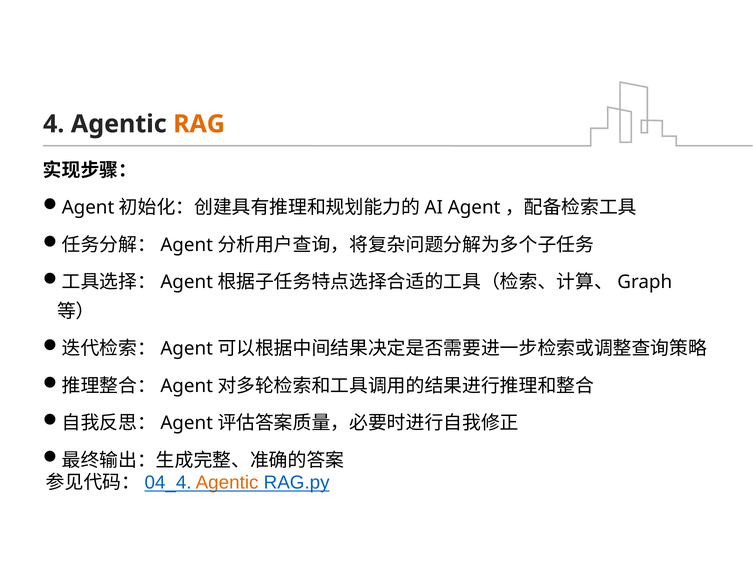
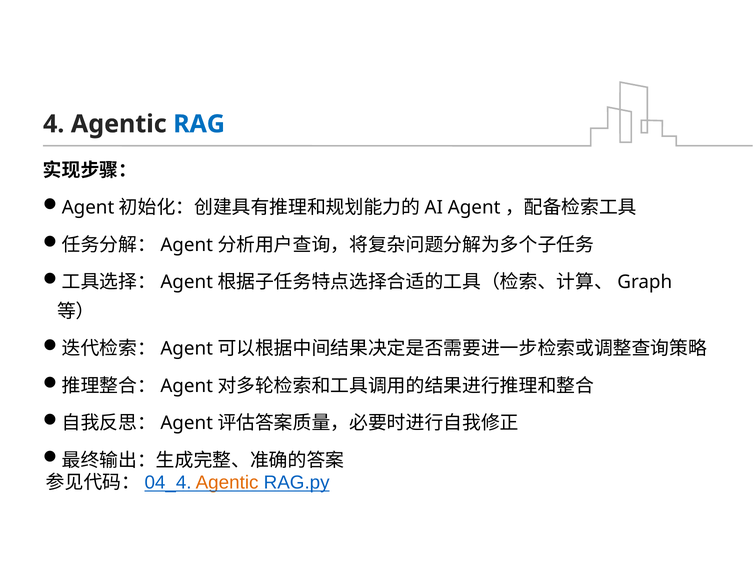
RAG colour: orange -> blue (199, 124)
